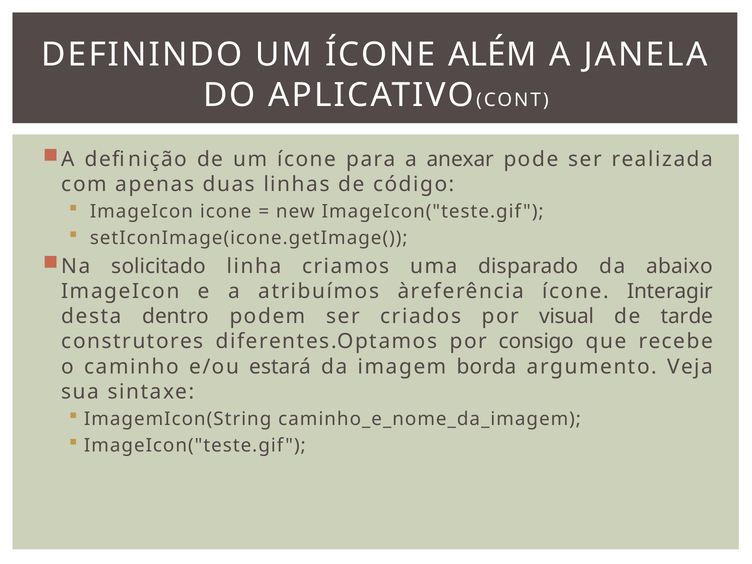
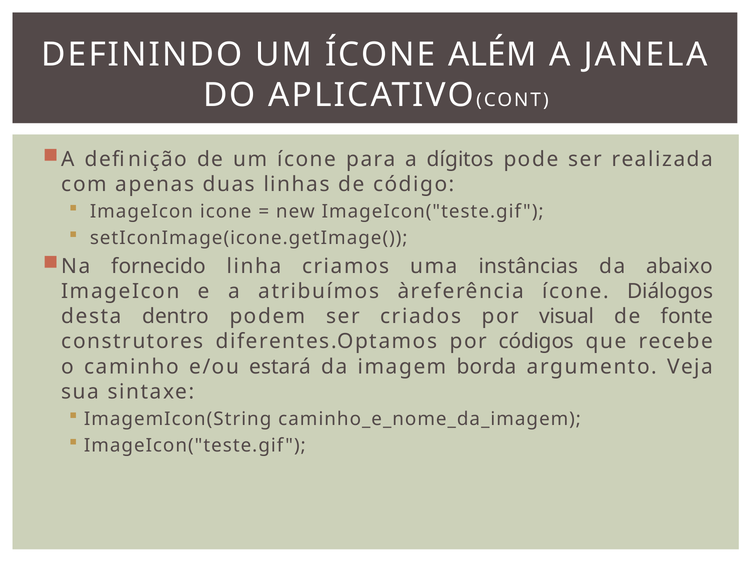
anexar: anexar -> dígitos (460, 159)
solicitado: solicitado -> fornecido (159, 266)
disparado: disparado -> instâncias (528, 266)
Interagir: Interagir -> Diálogos (670, 291)
tarde: tarde -> fonte (687, 316)
consigo: consigo -> códigos (536, 342)
